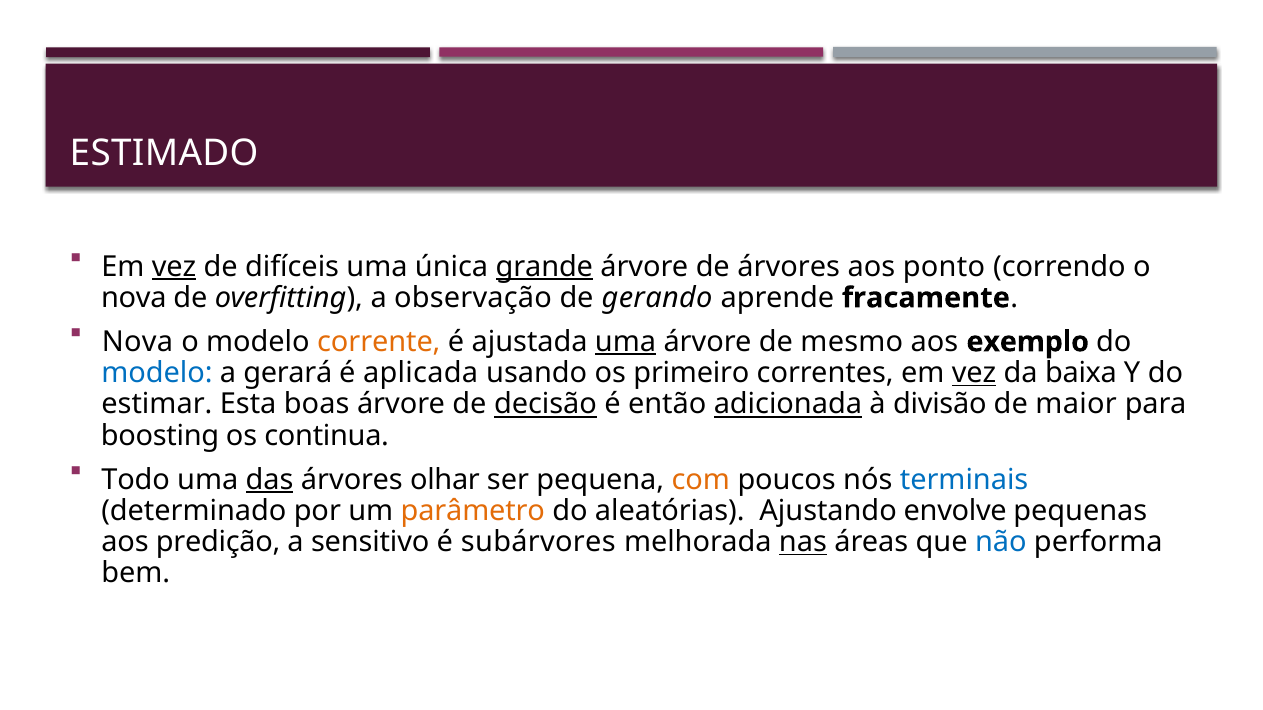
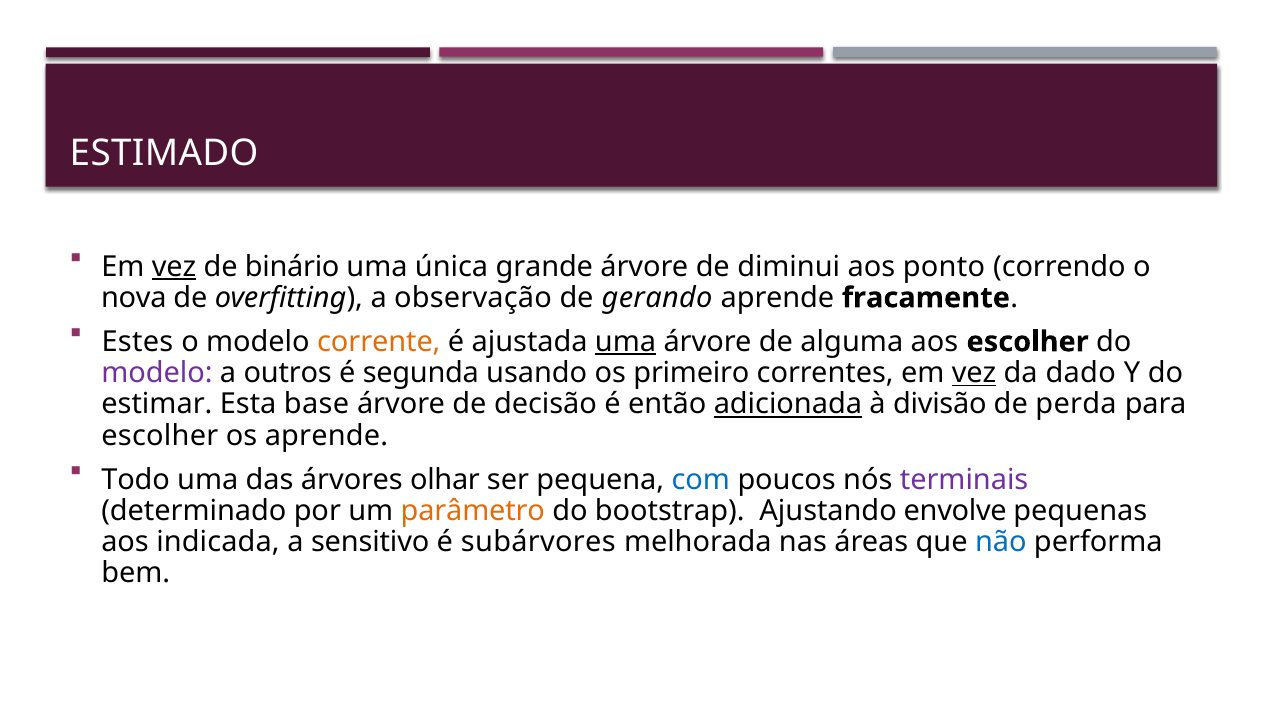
difíceis: difíceis -> binário (292, 267)
grande underline: present -> none (544, 267)
de árvores: árvores -> diminui (789, 267)
Nova: Nova -> Estes (137, 342)
mesmo: mesmo -> alguma (852, 342)
aos exemplo: exemplo -> escolher (1028, 342)
modelo colour: blue -> purple (157, 373)
gerará: gerará -> outros (288, 373)
aplicada: aplicada -> segunda (421, 373)
baixa: baixa -> dado (1081, 373)
boas: boas -> base (317, 405)
decisão underline: present -> none (545, 405)
maior: maior -> perda (1076, 405)
boosting: boosting -> escolher (160, 436)
os continua: continua -> aprende (326, 436)
das underline: present -> none (270, 480)
com colour: orange -> blue (701, 480)
terminais colour: blue -> purple (964, 480)
aleatórias: aleatórias -> bootstrap (670, 511)
predição: predição -> indicada (218, 542)
nas underline: present -> none (803, 542)
